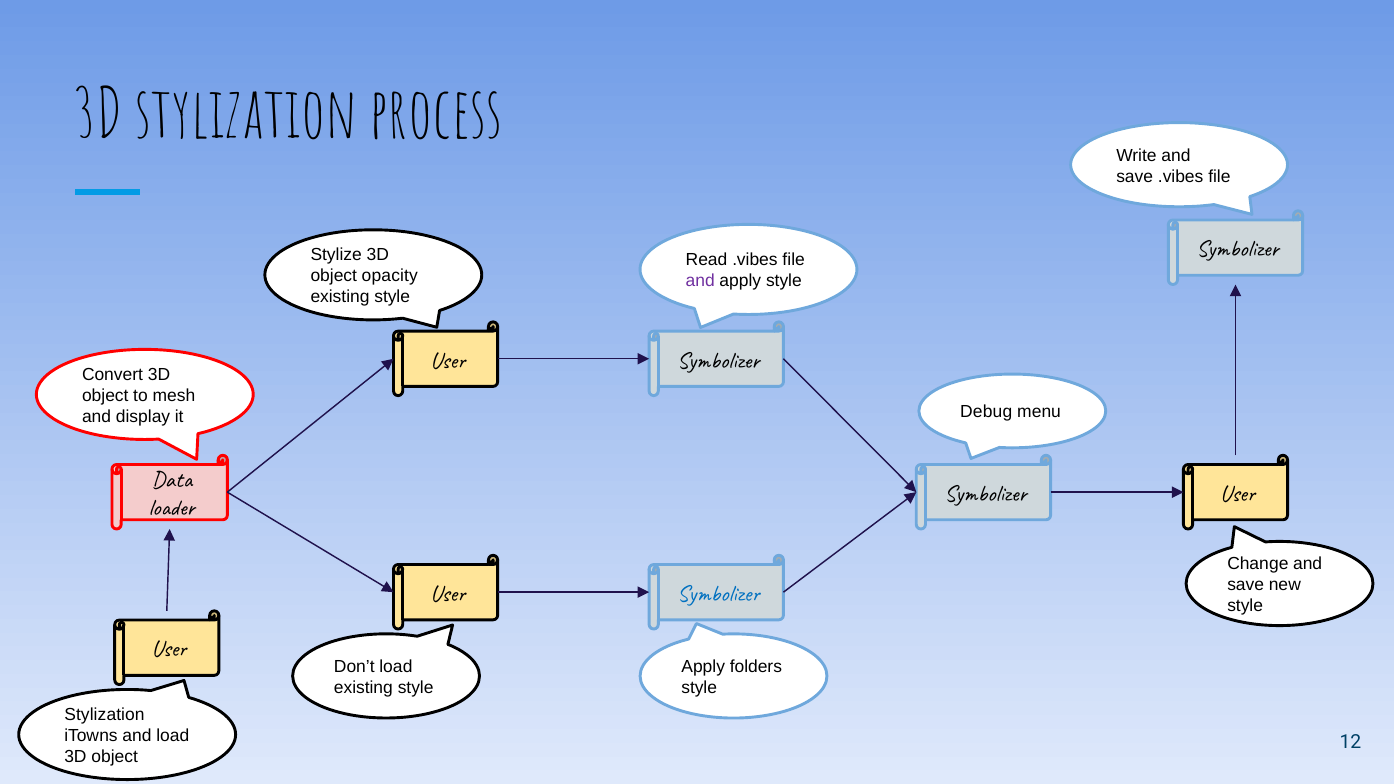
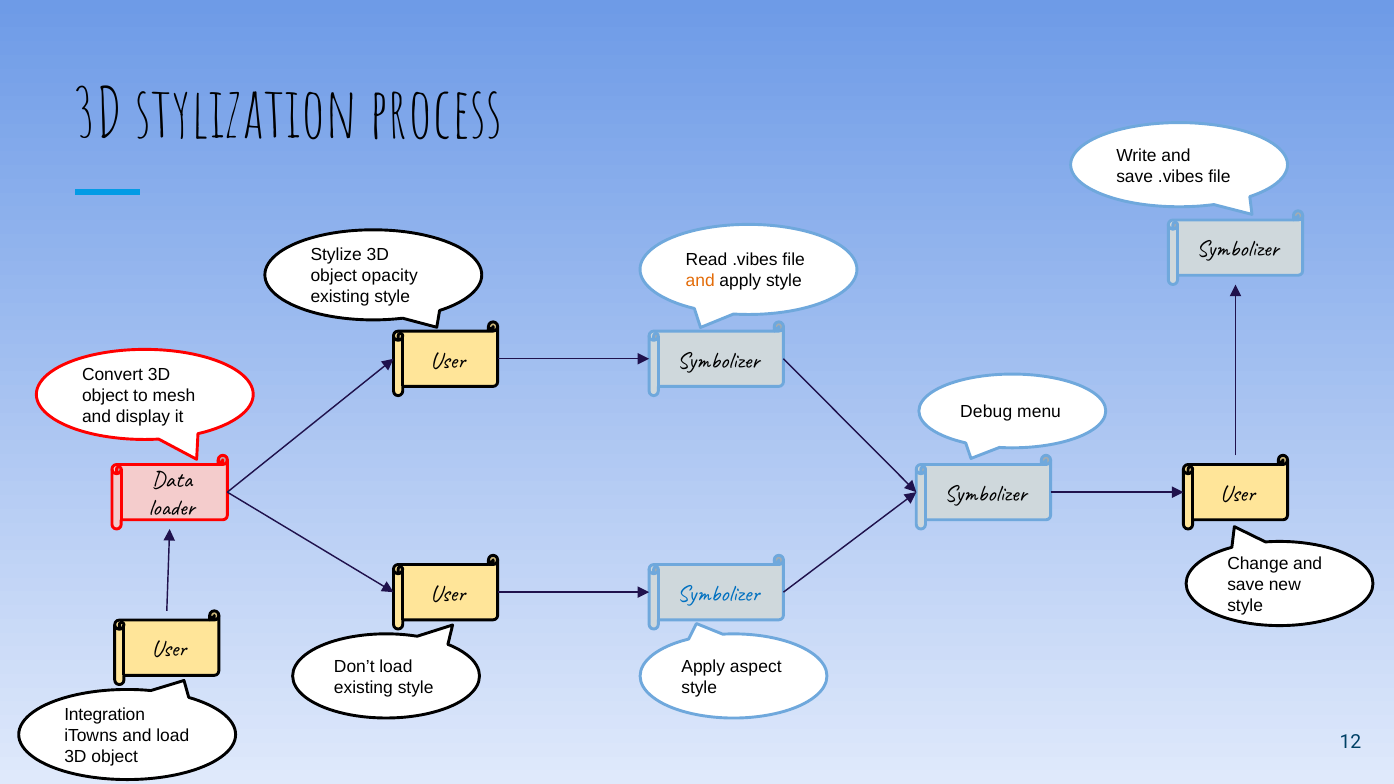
and colour: purple -> orange (700, 281)
folders: folders -> aspect (756, 667)
Stylization: Stylization -> Integration (105, 715)
